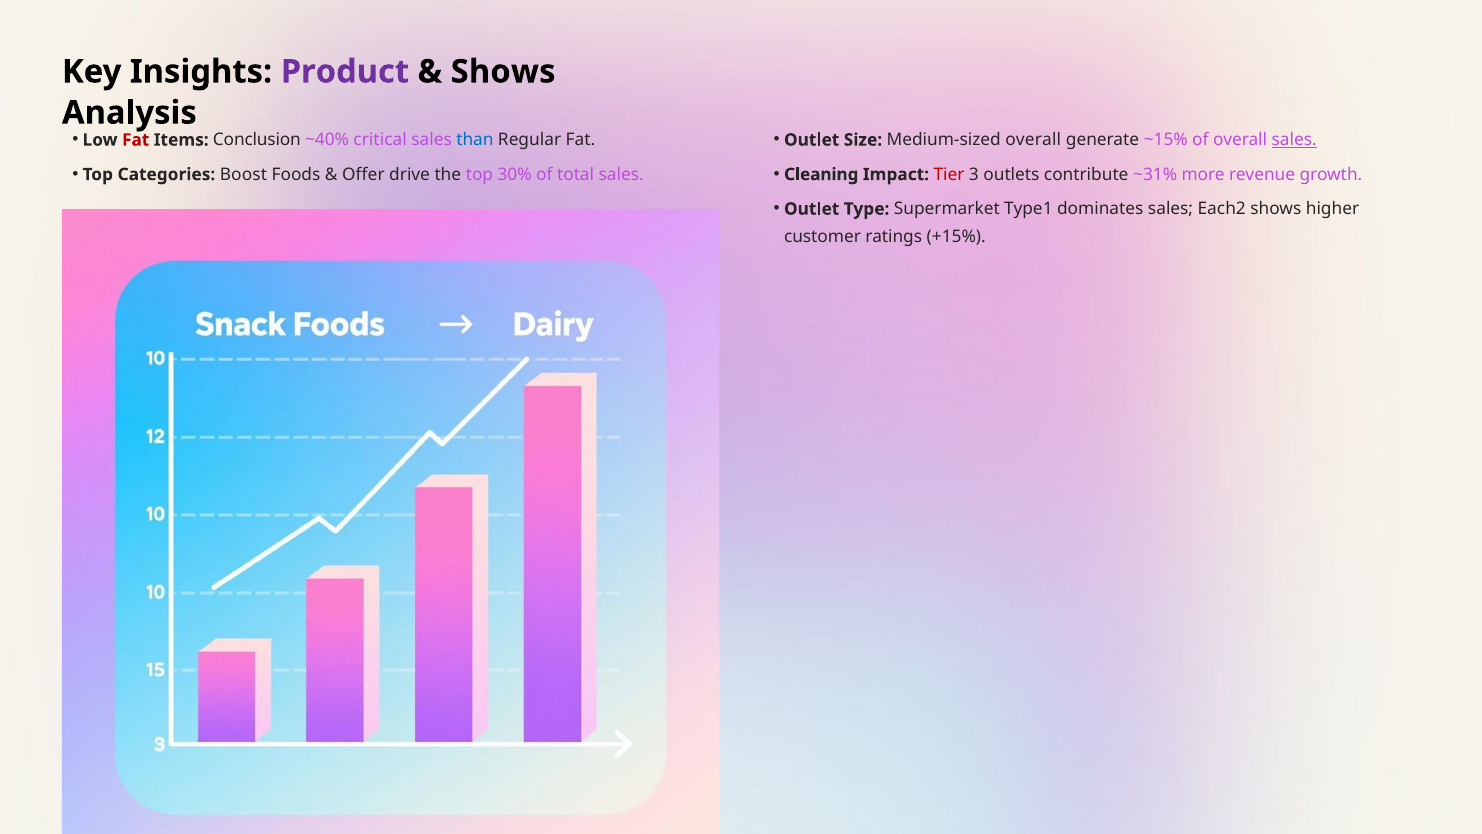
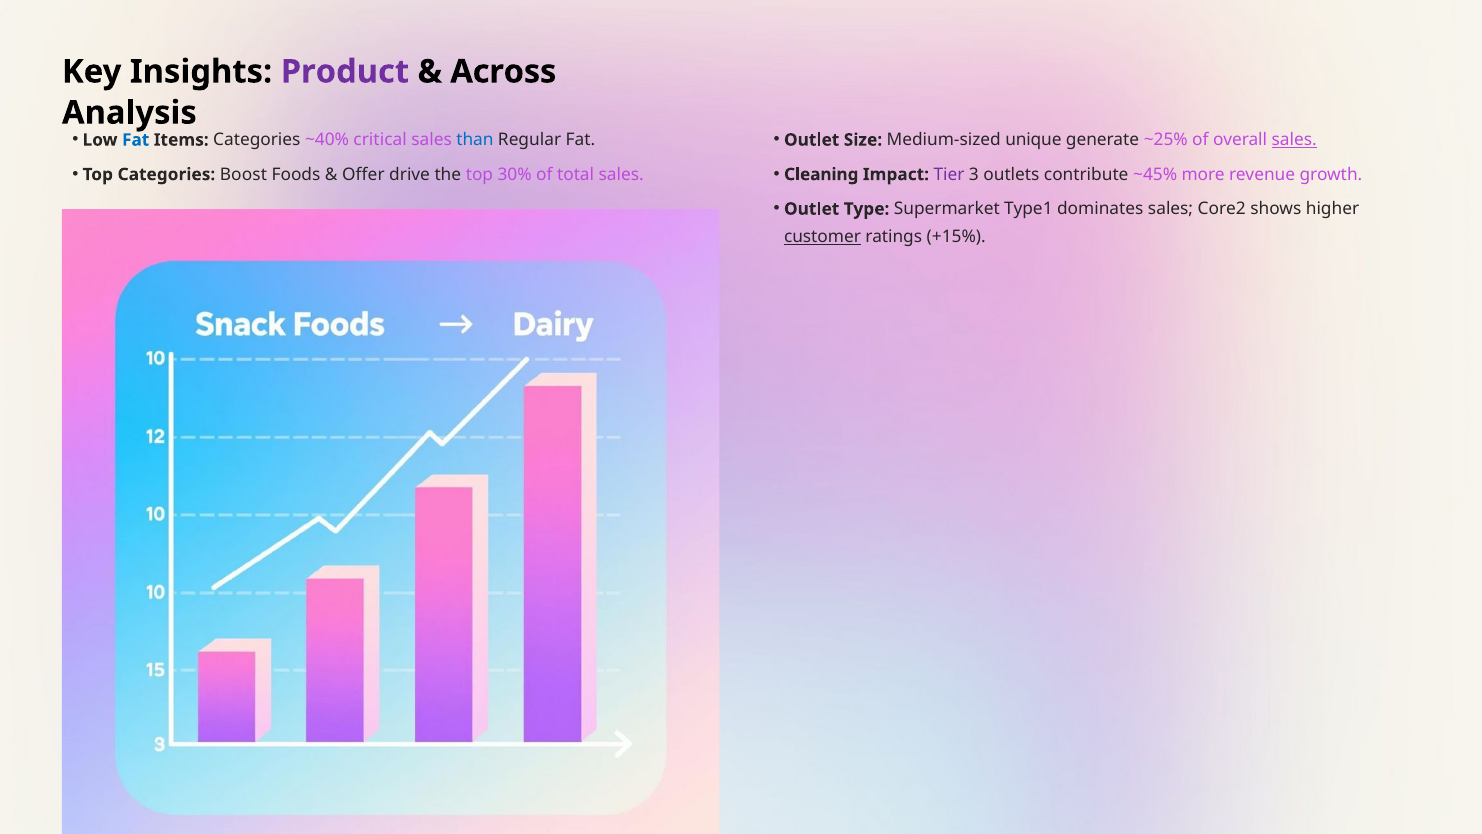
Shows: Shows -> Across (503, 72)
Fat colour: red -> blue (136, 140)
Items Conclusion: Conclusion -> Categories (257, 140)
Medium-sized overall: overall -> unique (1033, 140)
~15%: ~15% -> ~25% (1166, 140)
Tier colour: red -> purple (949, 174)
~31%: ~31% -> ~45% (1155, 174)
Each2: Each2 -> Core2 (1222, 209)
customer underline: none -> present (822, 237)
